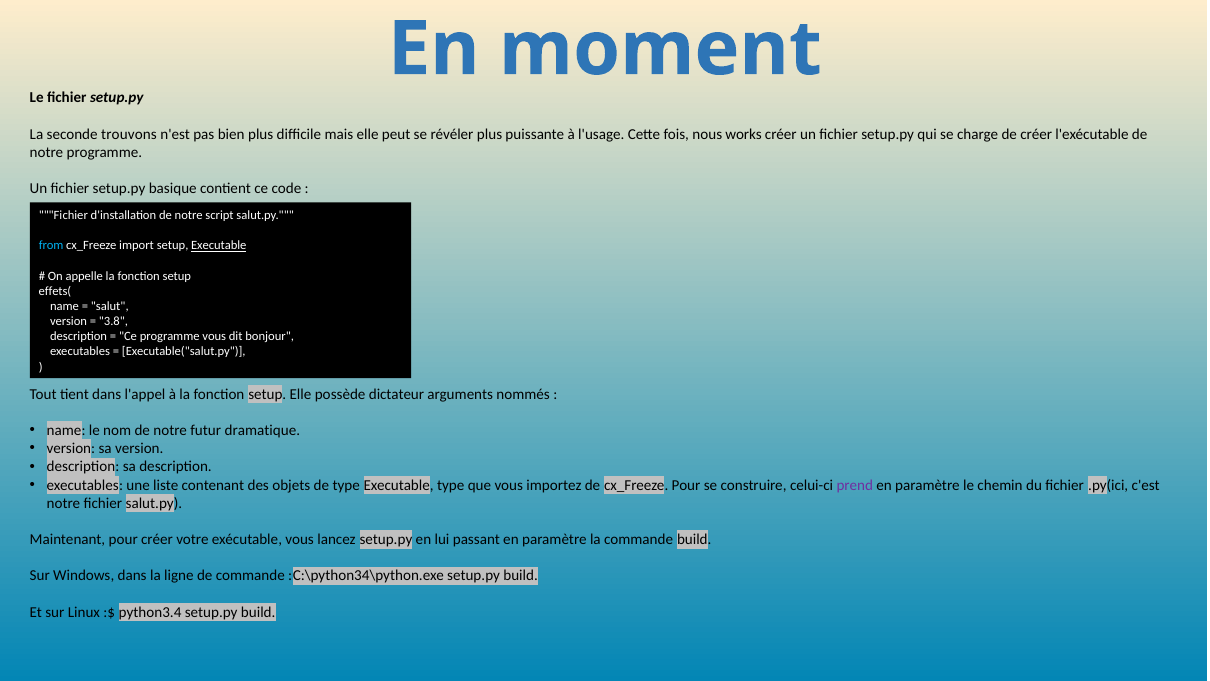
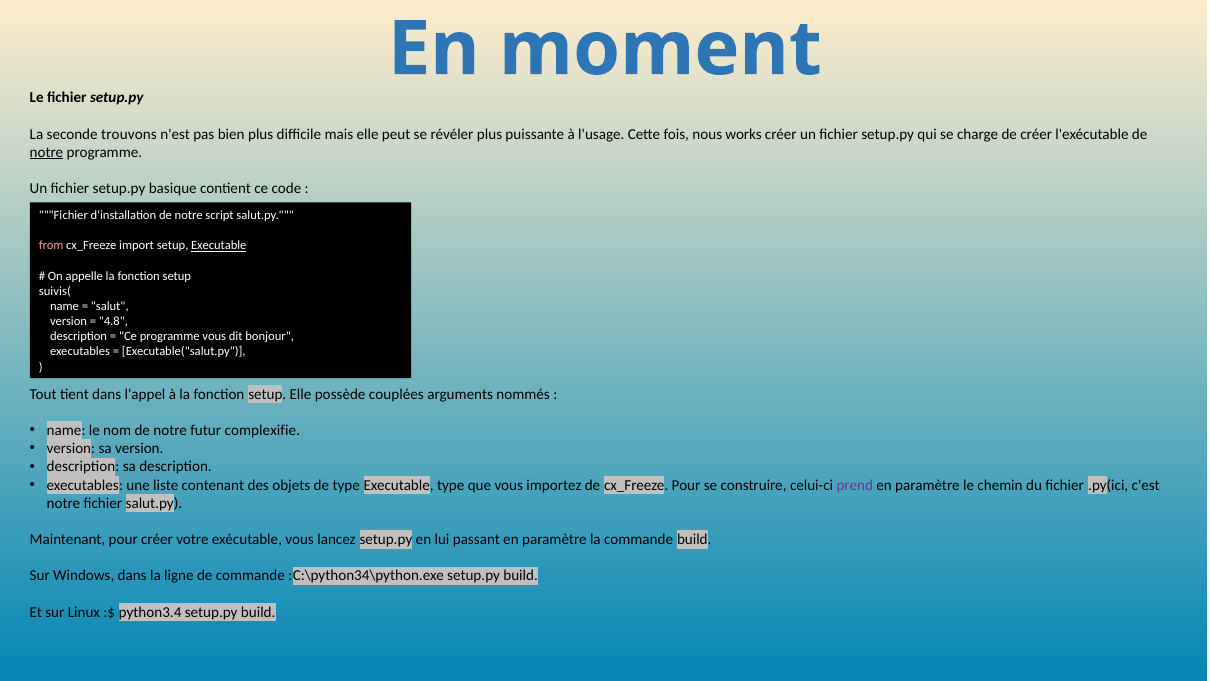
notre underline: none -> present (46, 152)
from colour: light blue -> pink (51, 246)
effets(: effets( -> suivis( (55, 291)
3.8: 3.8 -> 4.8 (113, 321)
dictateur: dictateur -> couplées (396, 394)
dramatique: dramatique -> complexifie (262, 430)
